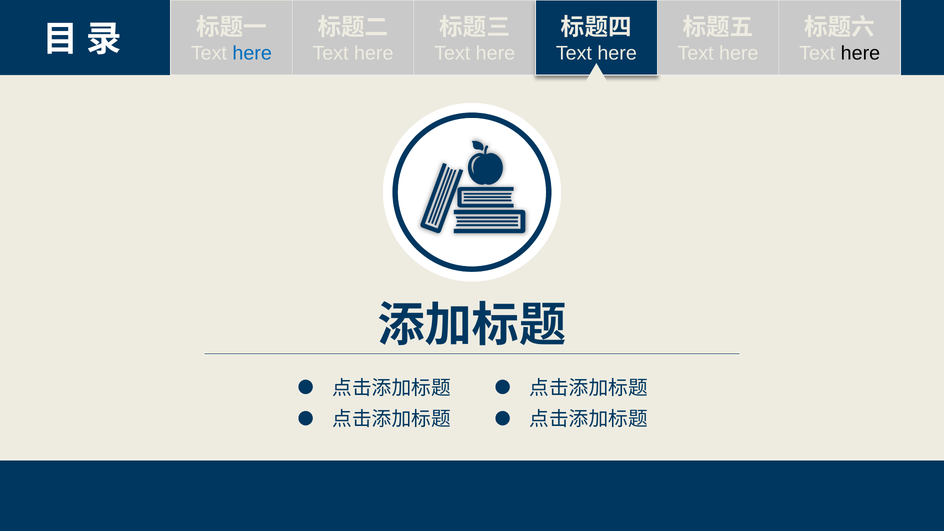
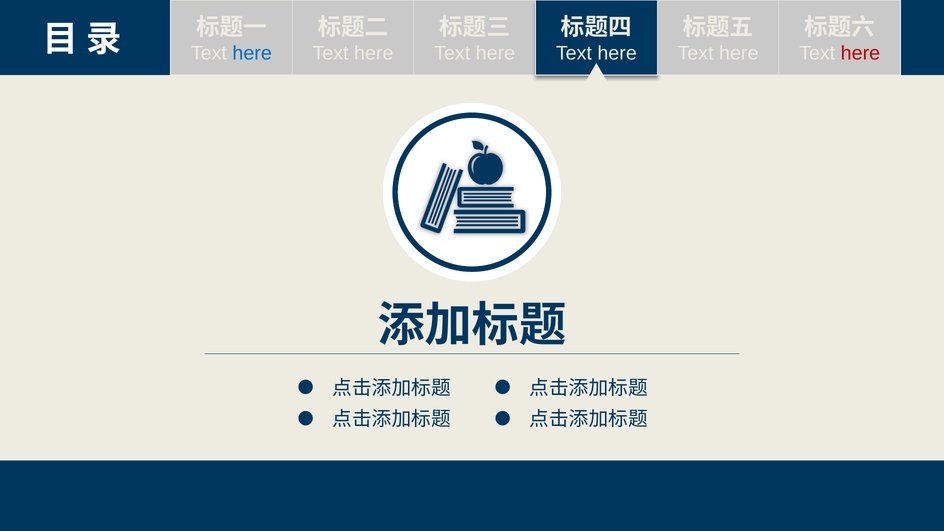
here colour: black -> red (860, 53)
